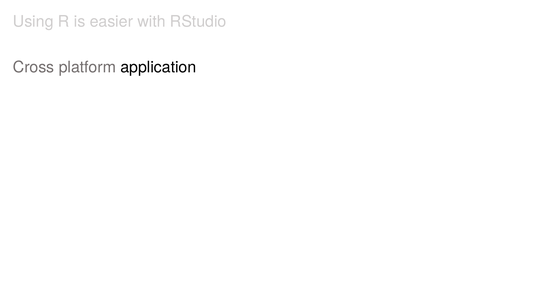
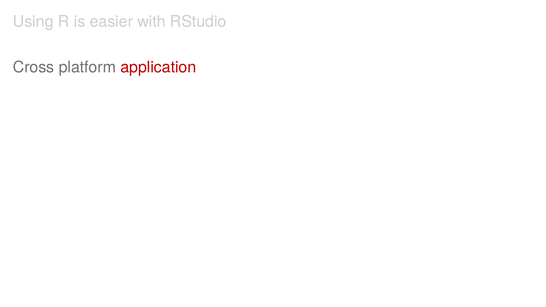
application colour: black -> red (158, 67)
